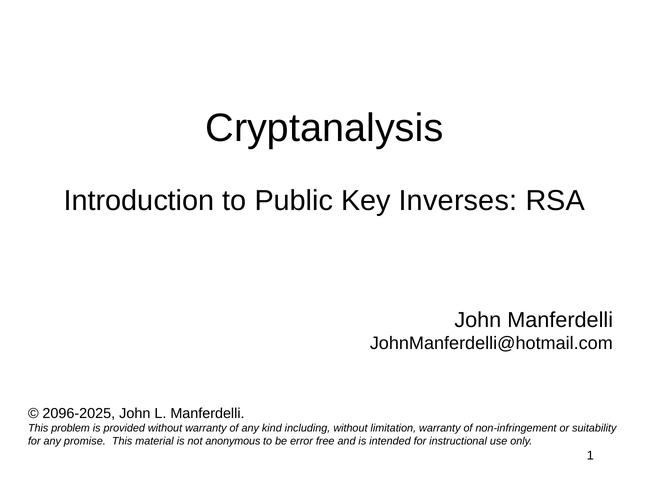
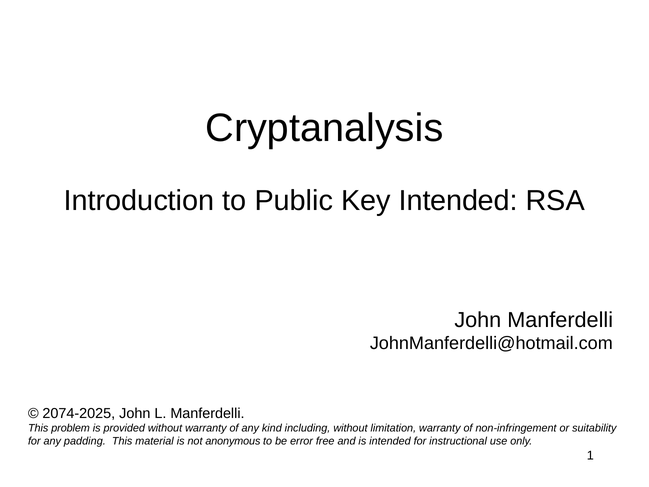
Key Inverses: Inverses -> Intended (458, 201)
2096-2025: 2096-2025 -> 2074-2025 (79, 413)
promise: promise -> padding (85, 441)
